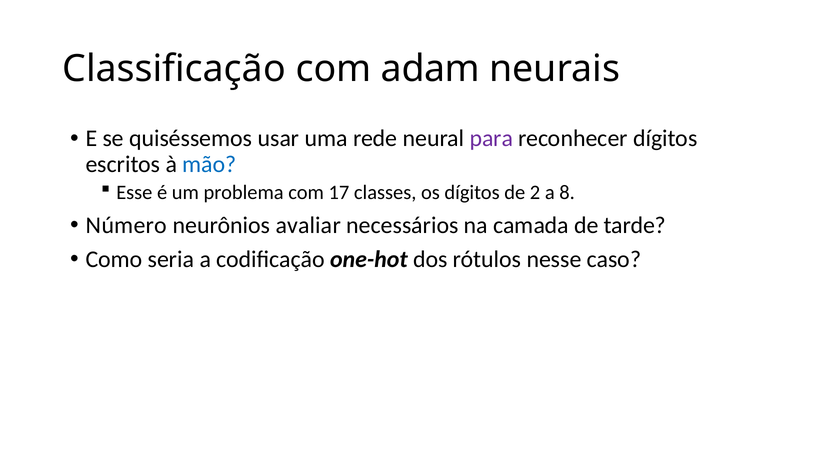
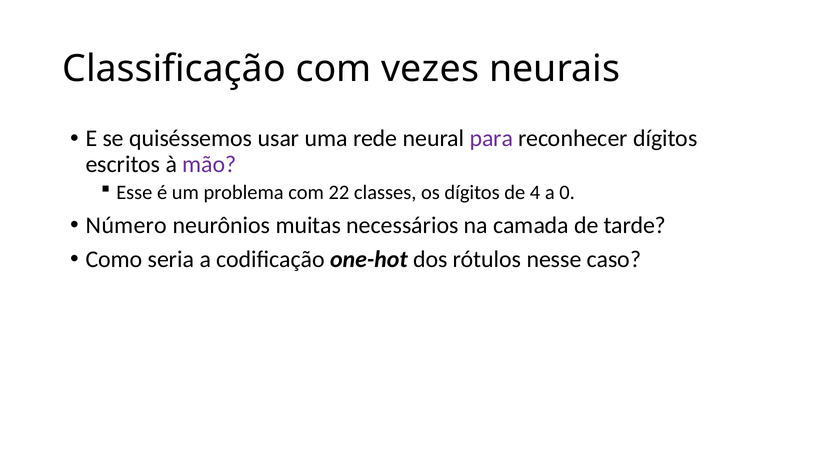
adam: adam -> vezes (430, 69)
mão colour: blue -> purple (209, 164)
17: 17 -> 22 (339, 193)
2: 2 -> 4 (535, 193)
8: 8 -> 0 (567, 193)
avaliar: avaliar -> muitas (308, 225)
